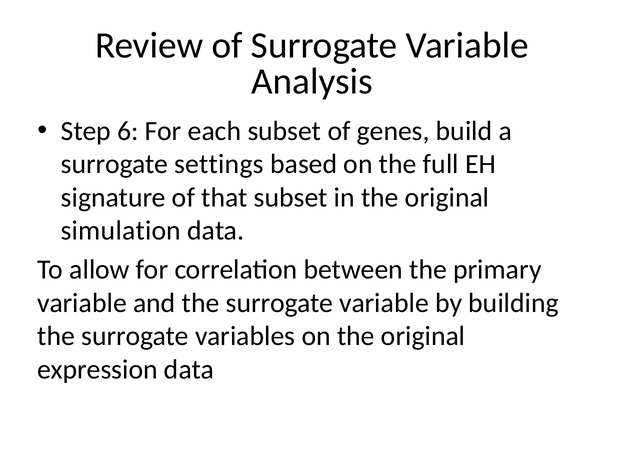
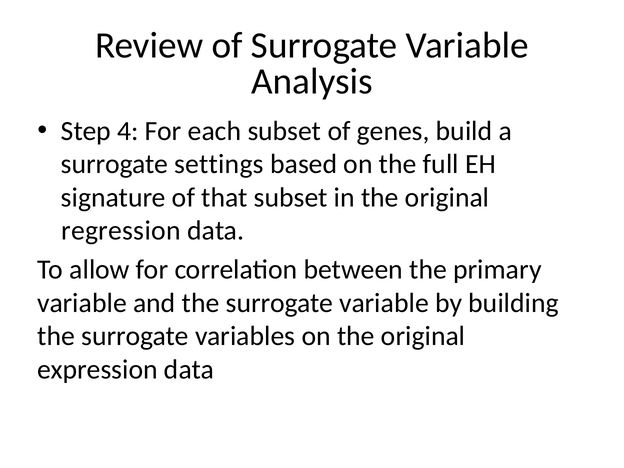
6: 6 -> 4 (128, 131)
simulation: simulation -> regression (121, 231)
